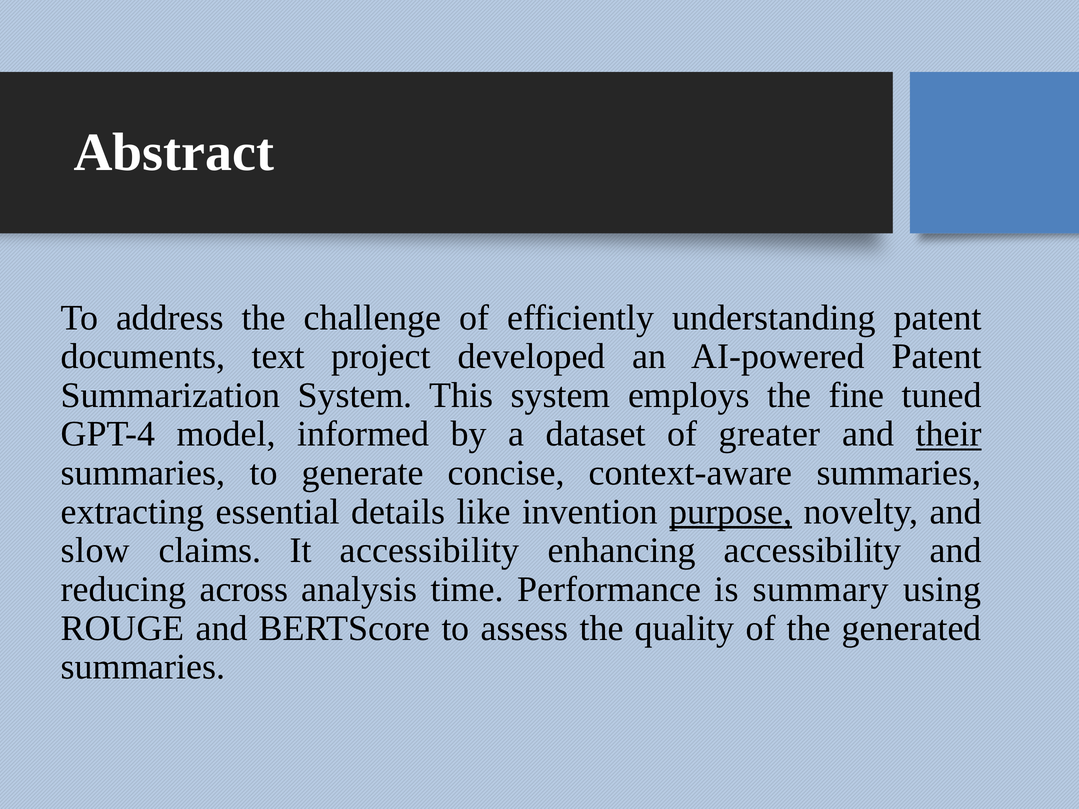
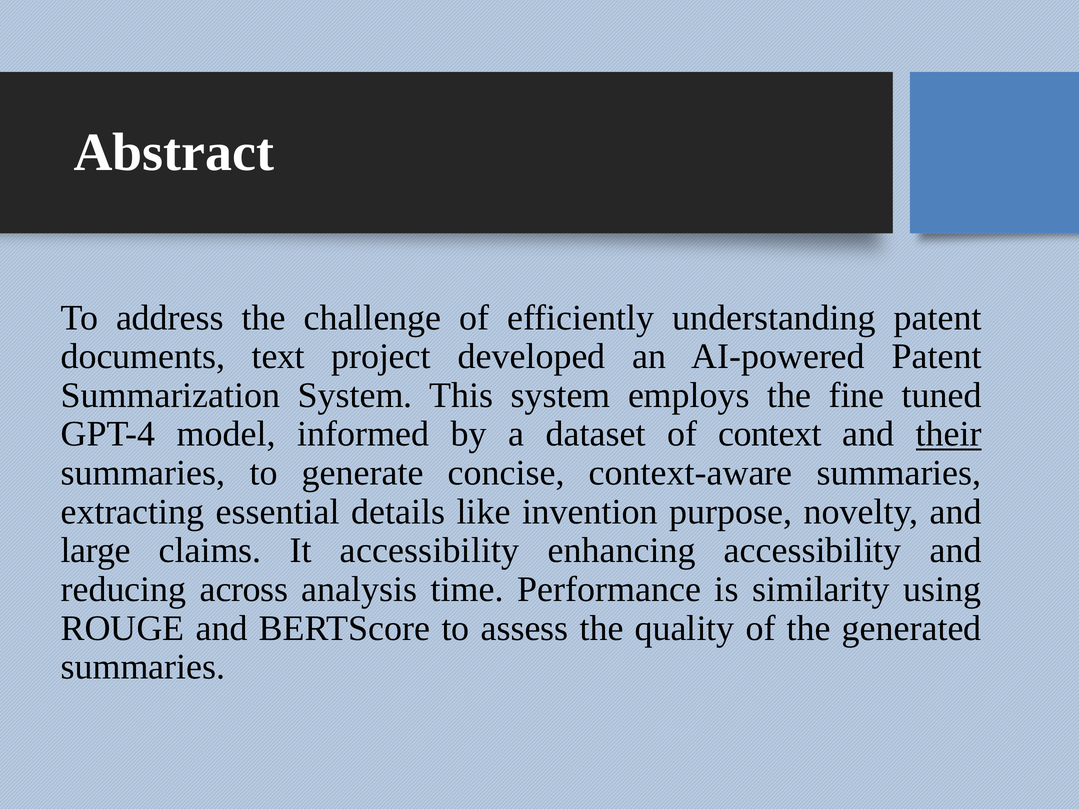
greater: greater -> context (770, 434)
purpose underline: present -> none (731, 512)
slow: slow -> large (96, 551)
summary: summary -> similarity (821, 590)
